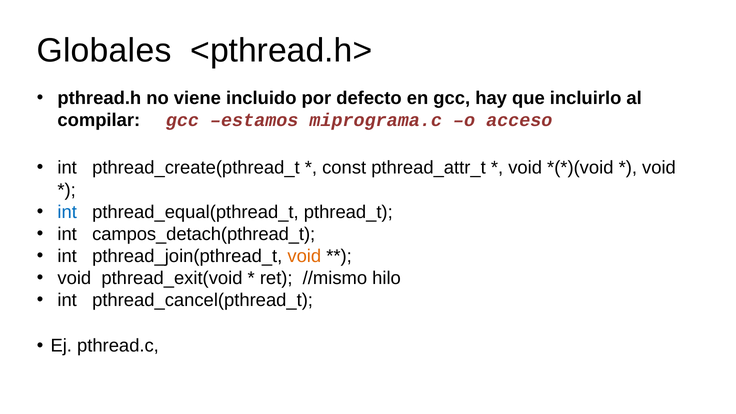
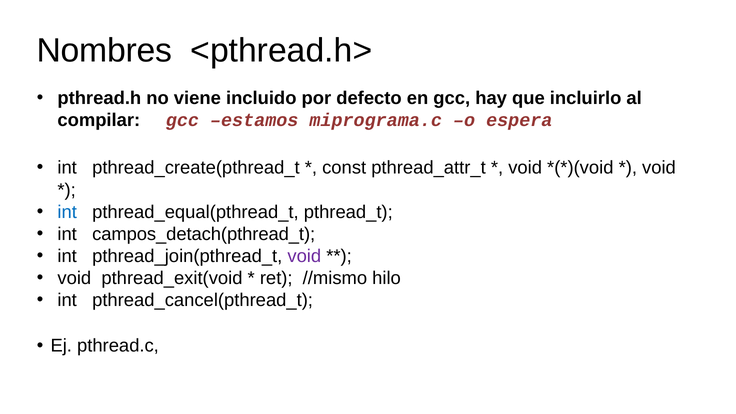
Globales: Globales -> Nombres (104, 51)
acceso: acceso -> espera (519, 120)
void colour: orange -> purple (304, 256)
